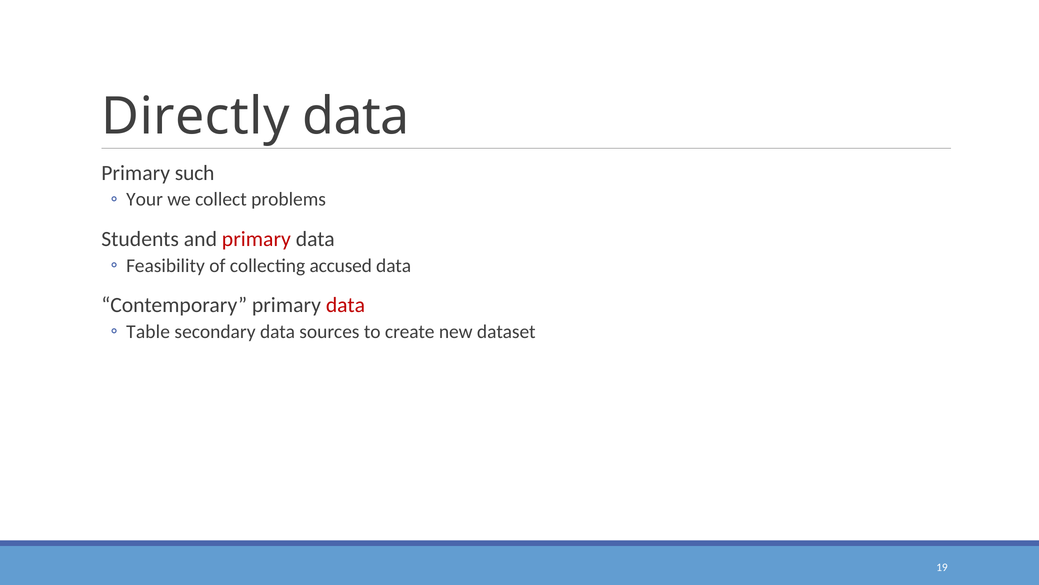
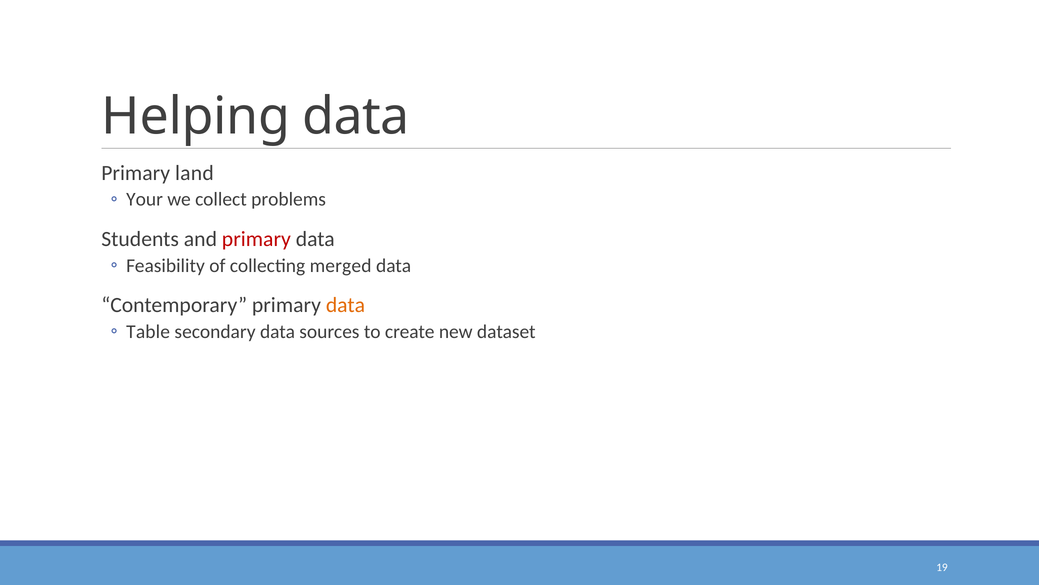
Directly: Directly -> Helping (196, 116)
such: such -> land (194, 173)
accused: accused -> merged (341, 265)
data colour: red -> orange (345, 305)
